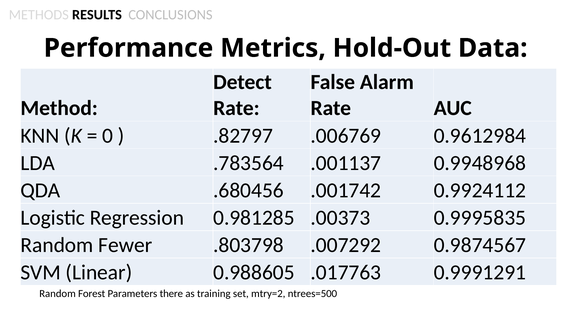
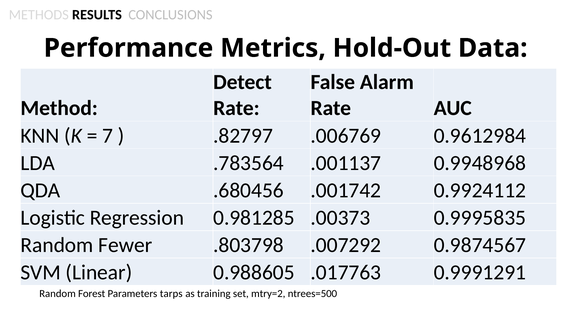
0: 0 -> 7 (108, 136)
there: there -> tarps (171, 294)
